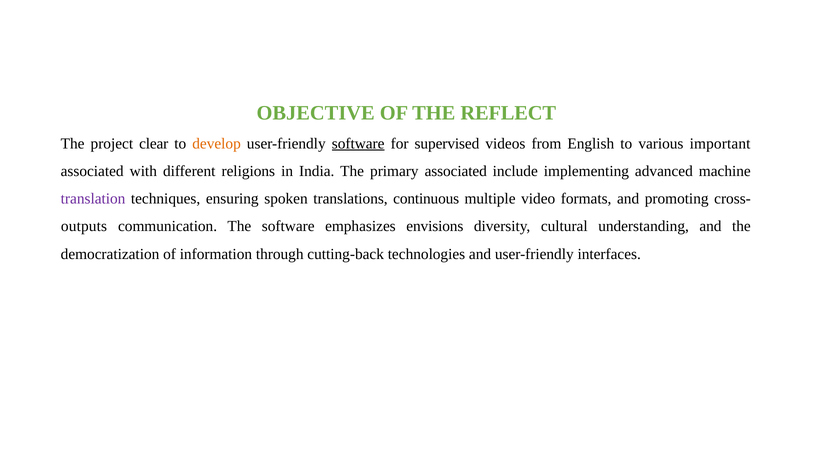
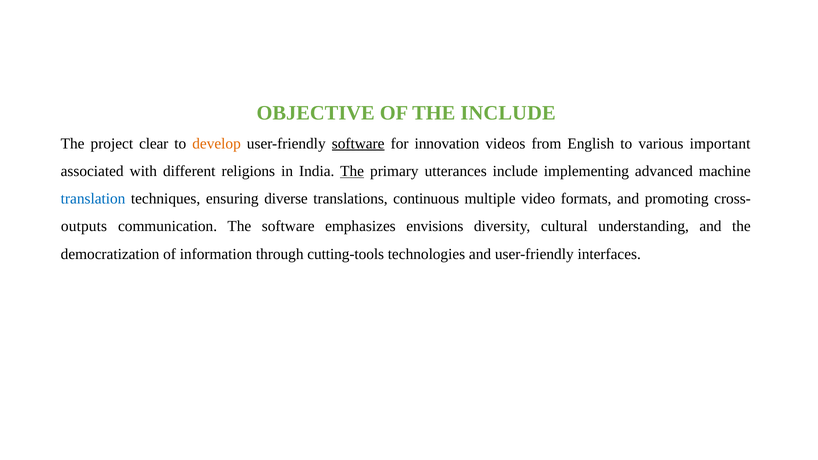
THE REFLECT: REFLECT -> INCLUDE (508, 113)
supervised: supervised -> innovation (447, 144)
The underline: none -> present (352, 171)
primary associated: associated -> utterances (456, 171)
translation colour: purple -> blue (93, 199)
spoken: spoken -> diverse (286, 199)
cutting-back: cutting-back -> cutting-tools (346, 254)
